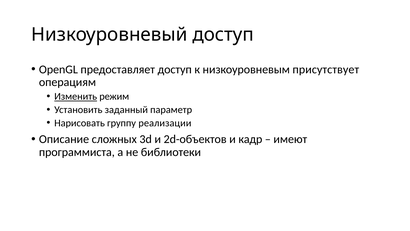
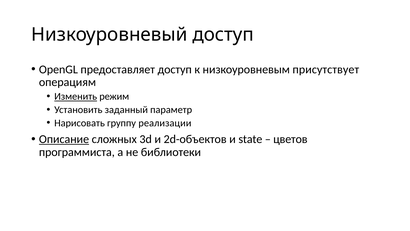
Описание underline: none -> present (64, 139)
кадр: кадр -> state (250, 139)
имеют: имеют -> цветов (290, 139)
